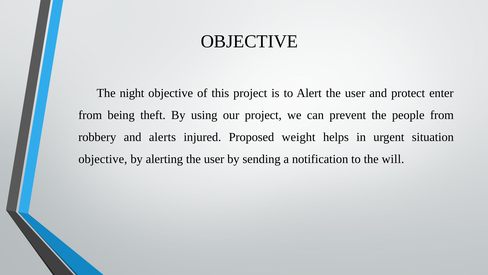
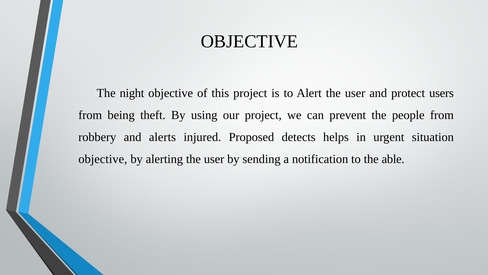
enter: enter -> users (441, 93)
weight: weight -> detects (299, 137)
will: will -> able (393, 159)
